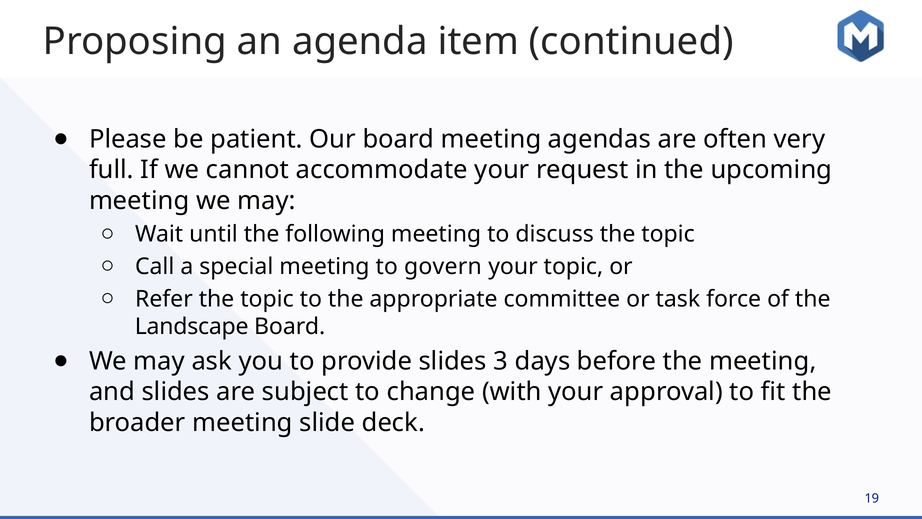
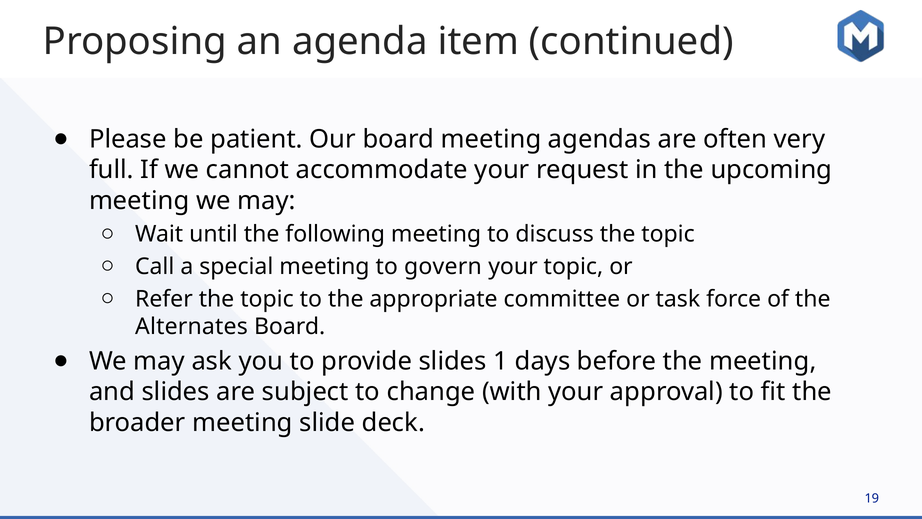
Landscape: Landscape -> Alternates (191, 326)
3: 3 -> 1 (501, 361)
